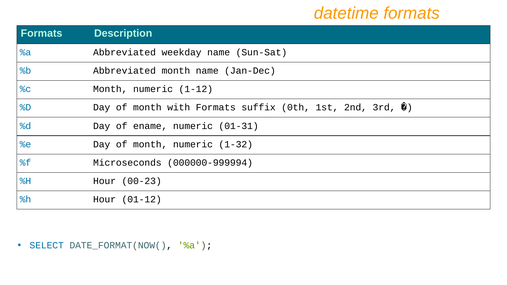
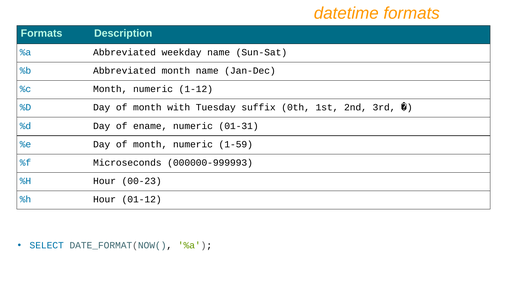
with Formats: Formats -> Tuesday (216, 108)
1-32: 1-32 -> 1-59 (236, 144)
000000-999994: 000000-999994 -> 000000-999993 (210, 163)
